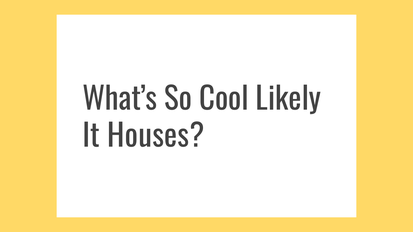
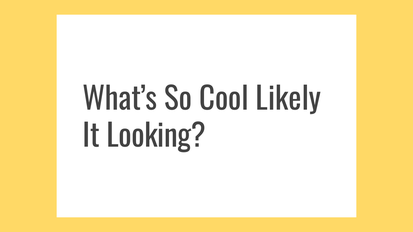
Houses: Houses -> Looking (156, 137)
